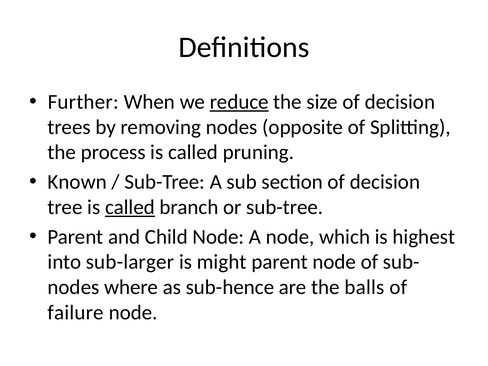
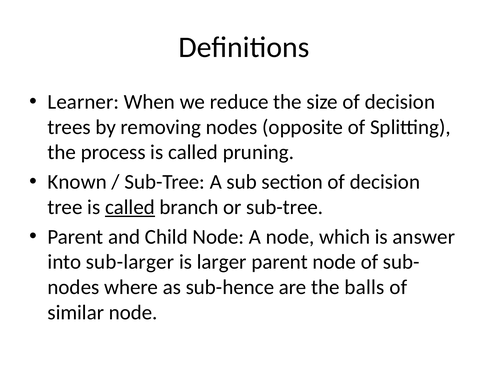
Further: Further -> Learner (83, 102)
reduce underline: present -> none (239, 102)
highest: highest -> answer (424, 237)
might: might -> larger (222, 262)
failure: failure -> similar (76, 312)
